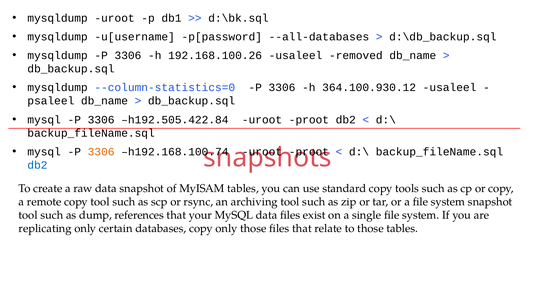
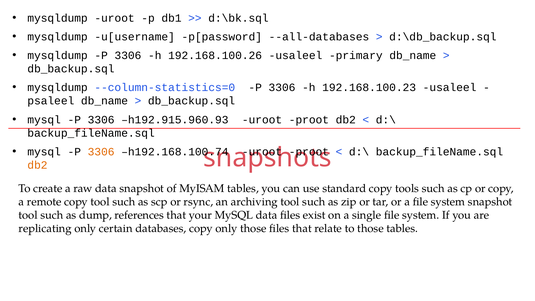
removed: removed -> primary (356, 55)
364.100.930.12: 364.100.930.12 -> 192.168.100.23 (369, 88)
h192.505.422.84: h192.505.422.84 -> h192.915.960.93 (175, 120)
db2 colour: blue -> orange (37, 165)
